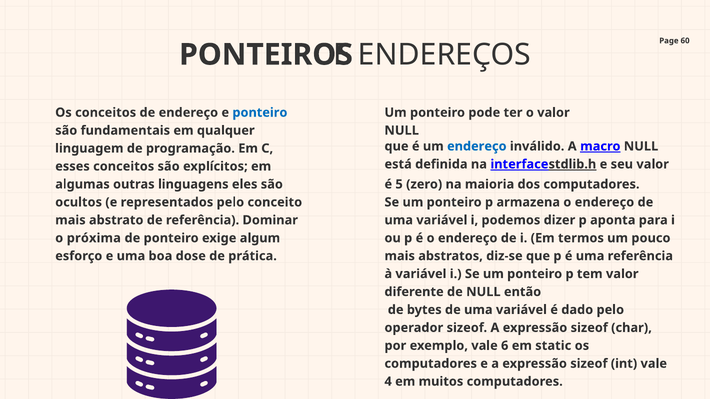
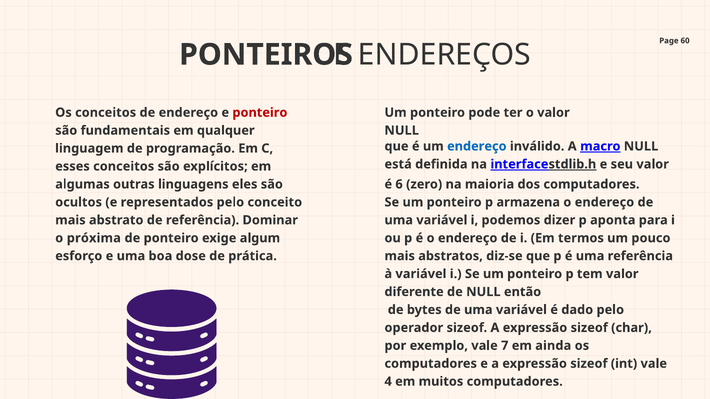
ponteiro colour: blue -> red (260, 113)
5: 5 -> 6 (399, 184)
6: 6 -> 7 (505, 346)
static: static -> ainda (553, 346)
